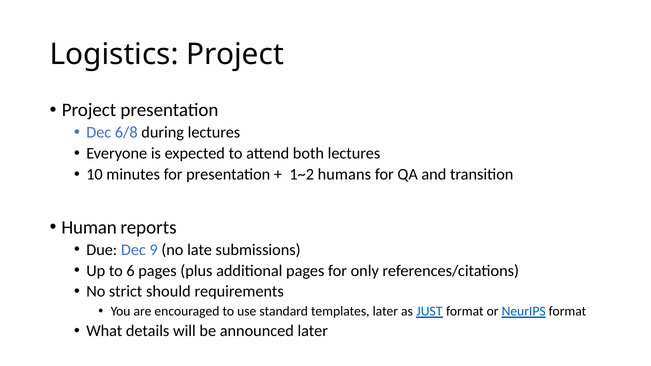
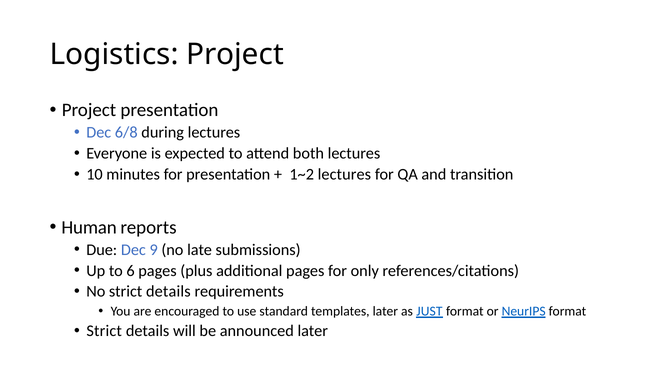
1~2 humans: humans -> lectures (344, 174)
No strict should: should -> details (168, 292)
What: What -> Strict (104, 331)
